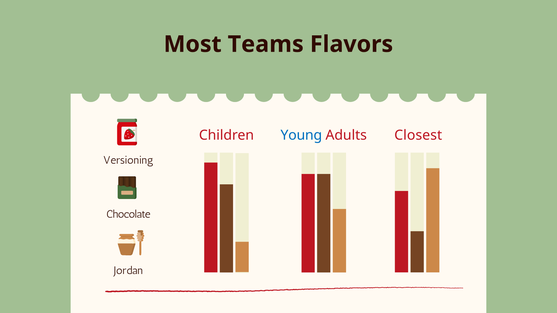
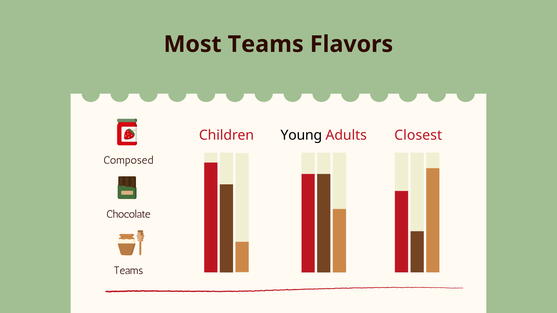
Young colour: blue -> black (301, 135)
Versioning: Versioning -> Composed (128, 160)
Jordan: Jordan -> Teams (128, 271)
